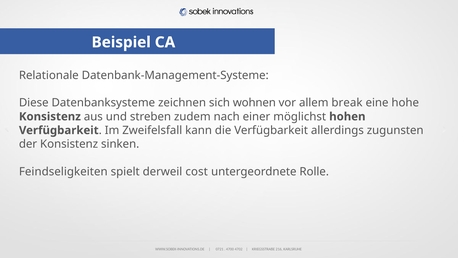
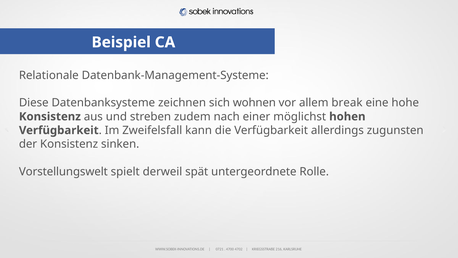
Feindseligkeiten: Feindseligkeiten -> Vorstellungswelt (63, 171)
cost: cost -> spät (197, 171)
